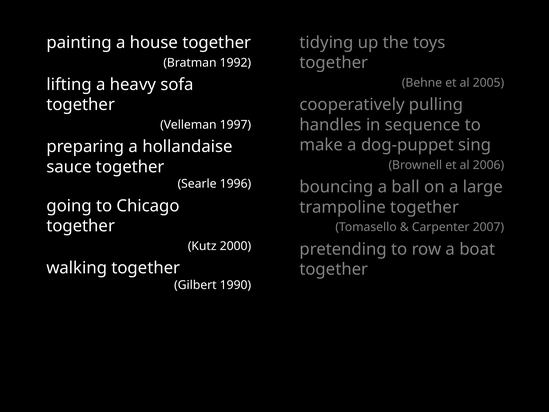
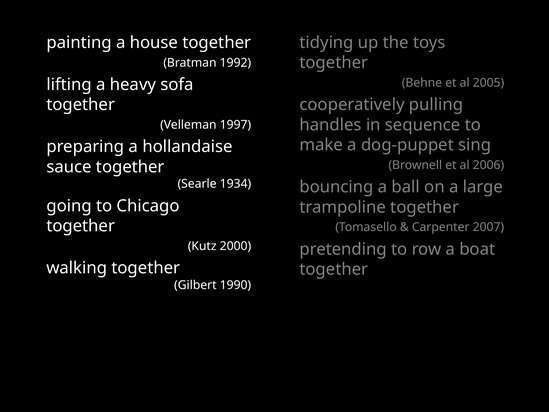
1996: 1996 -> 1934 (235, 184)
